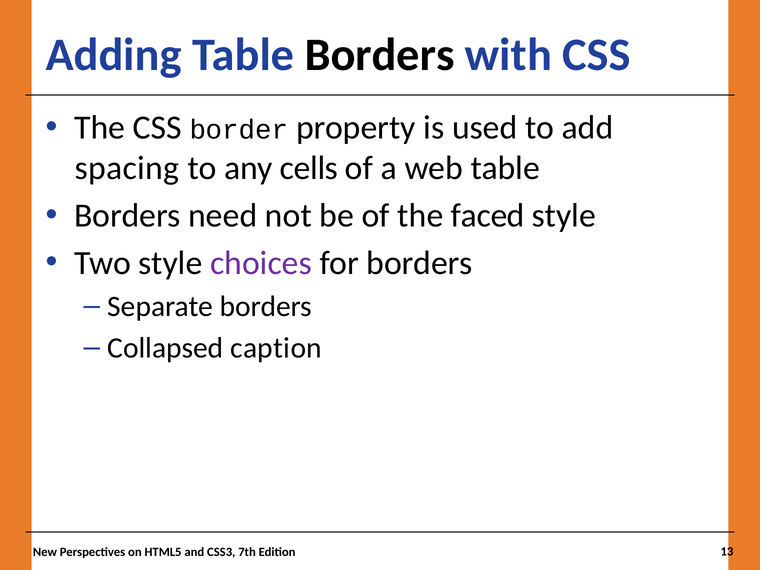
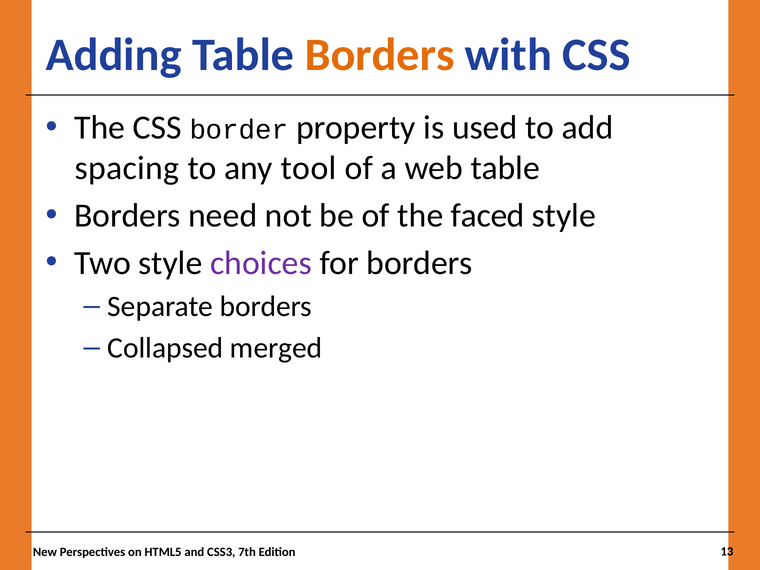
Borders colour: black -> orange (380, 55)
cells: cells -> tool (309, 168)
caption: caption -> merged (276, 348)
